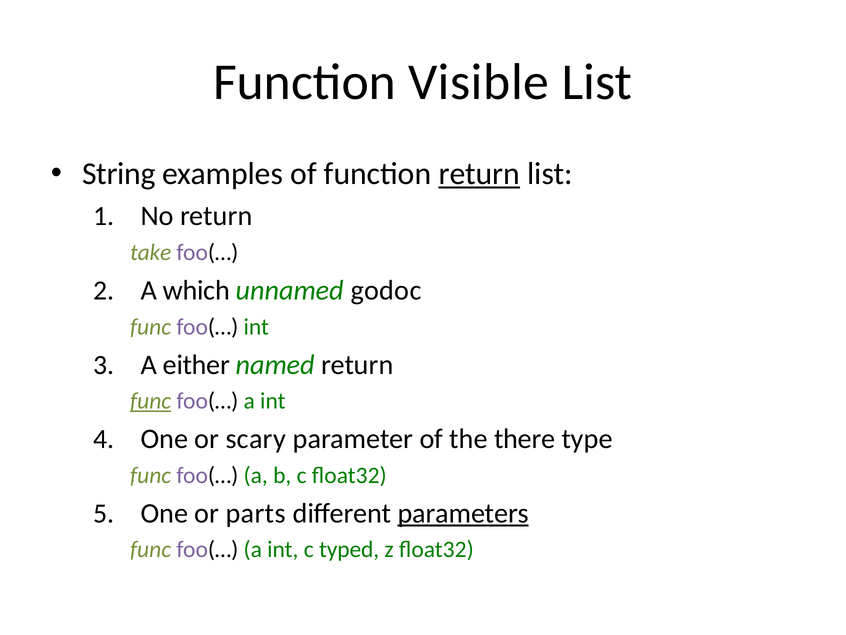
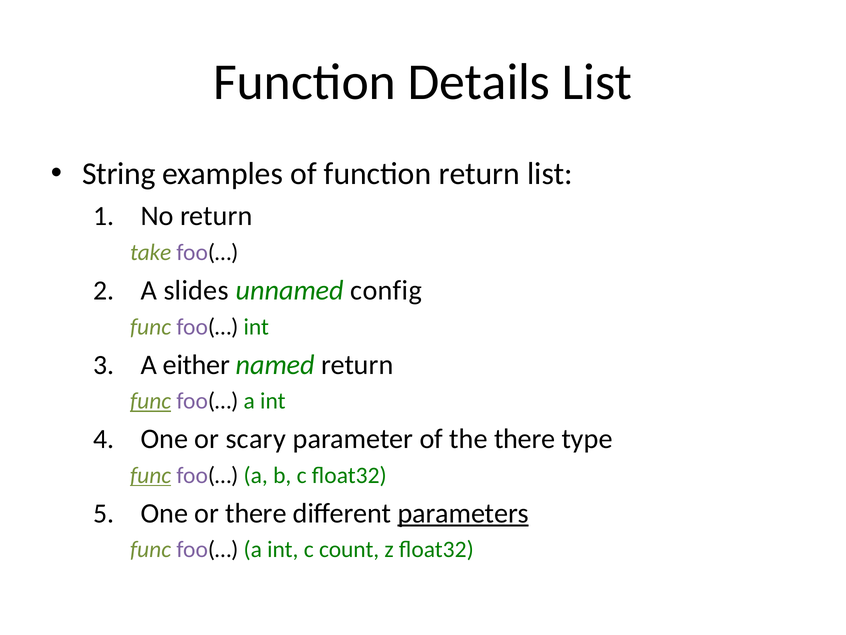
Visible: Visible -> Details (479, 82)
return underline: present -> none (479, 174)
which: which -> slides (196, 290)
godoc: godoc -> config (386, 290)
func underline: none -> present (151, 475)
or parts: parts -> there (256, 513)
typed: typed -> count (349, 549)
